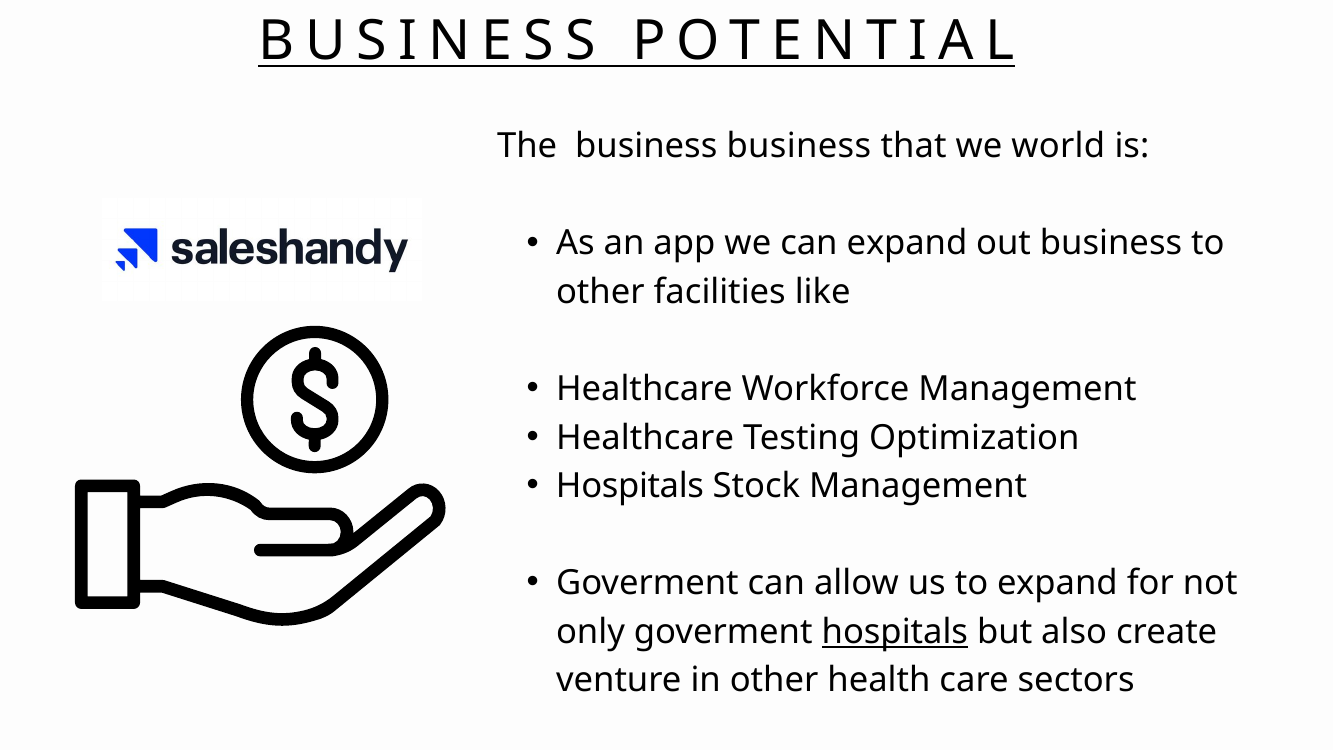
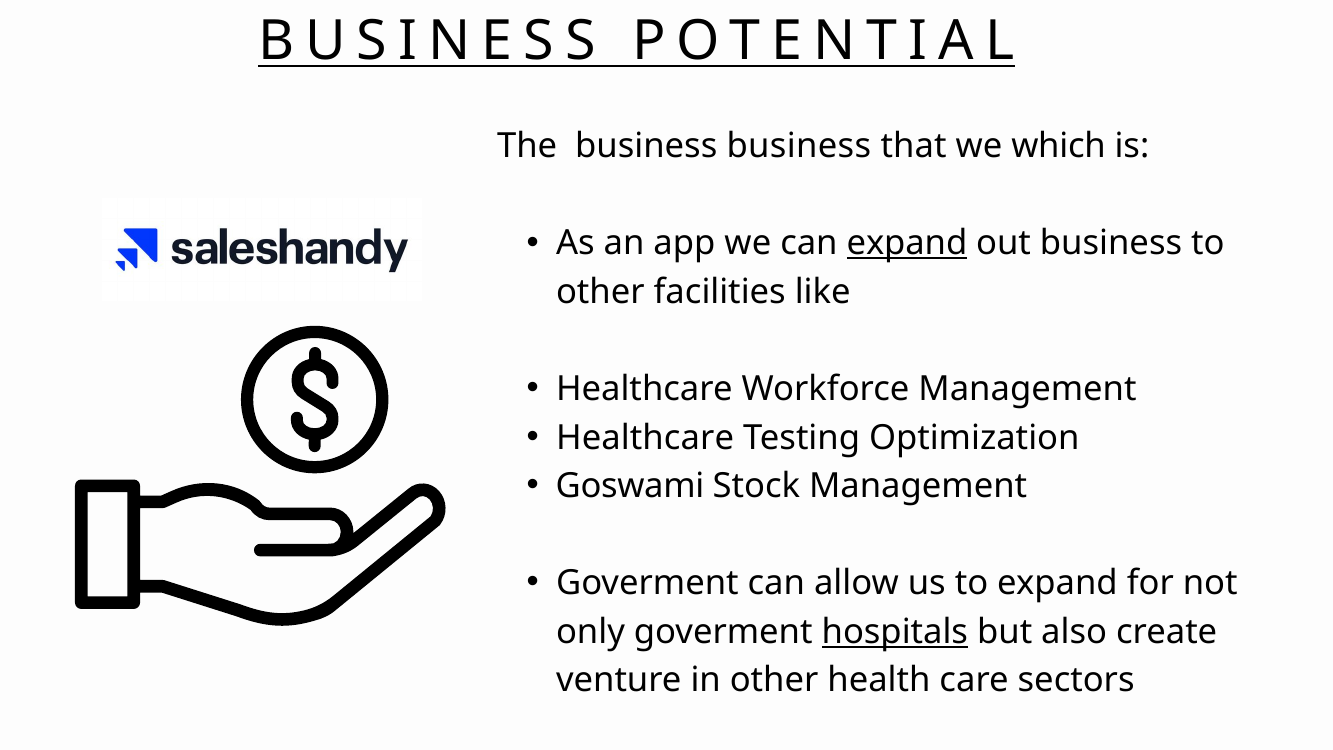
world: world -> which (1059, 146)
expand underline: none -> present (907, 243)
Hospitals: Hospitals -> Goswami (630, 486)
